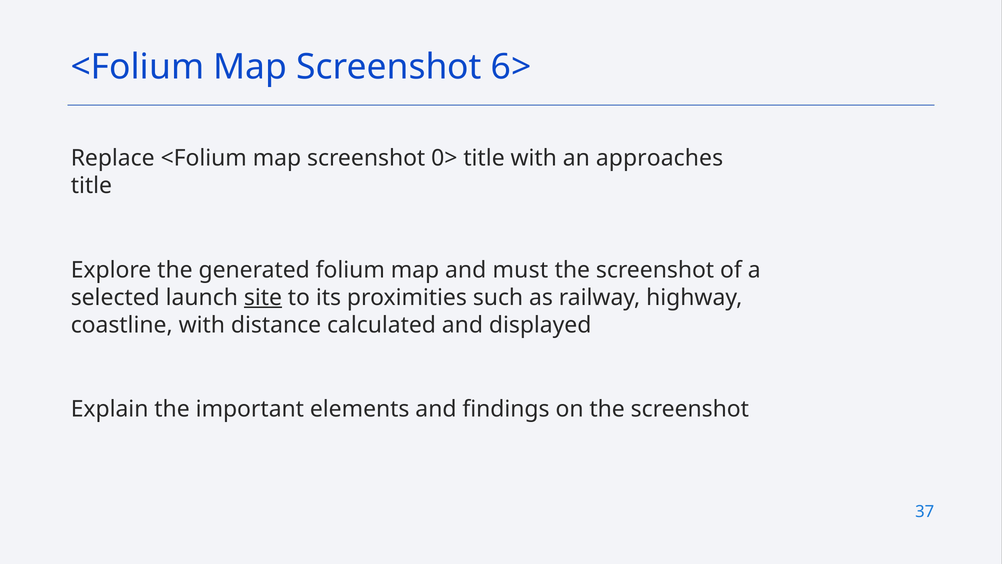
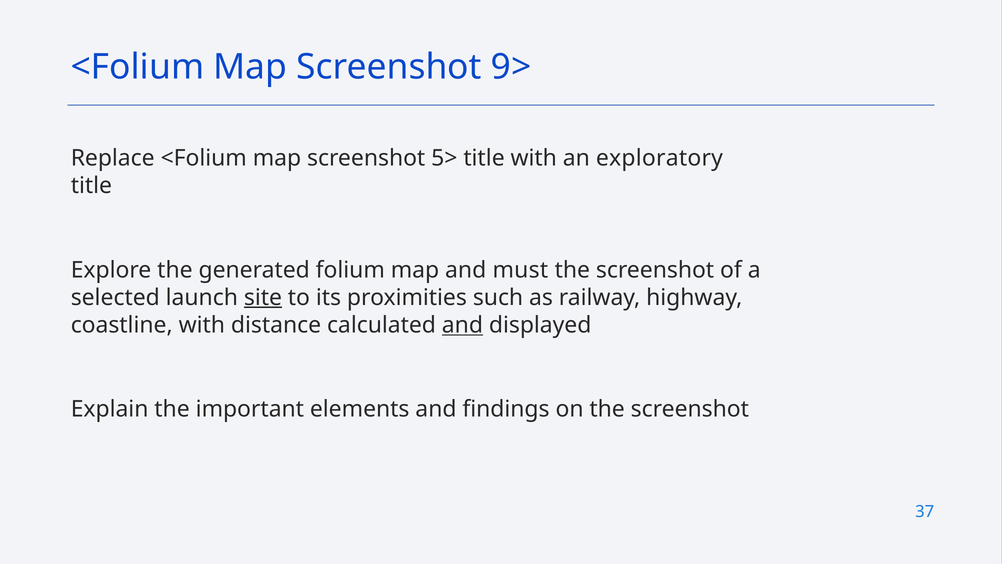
6>: 6> -> 9> (511, 67)
0>: 0> -> 5> (444, 158)
approaches: approaches -> exploratory (659, 158)
and underline: none -> present (462, 325)
